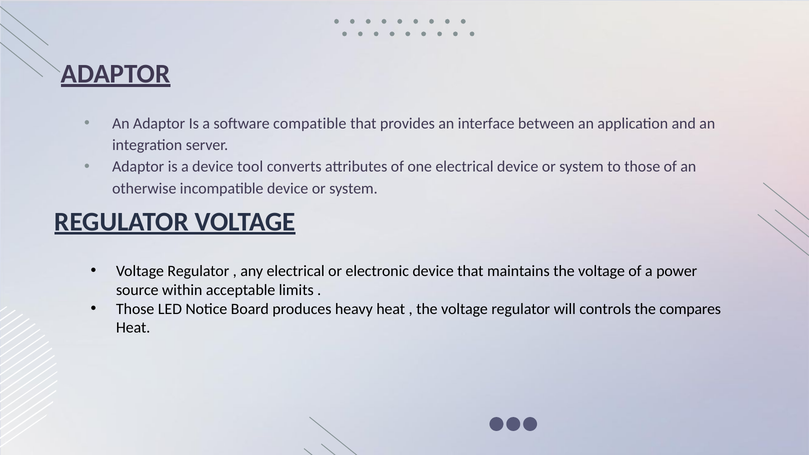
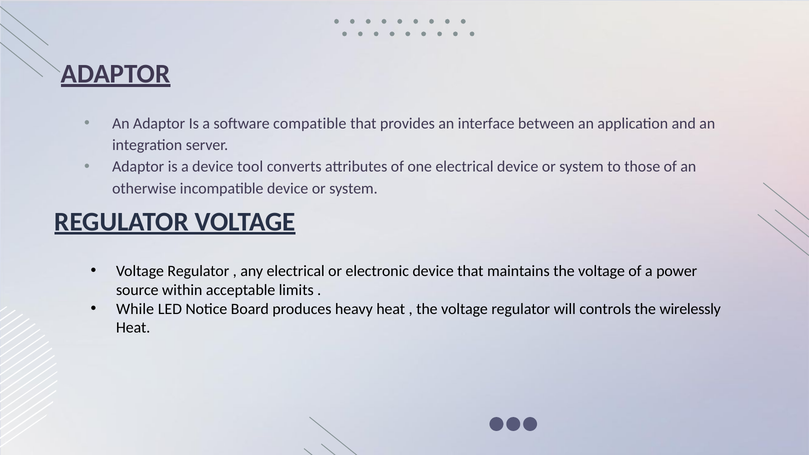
Those: Those -> While (135, 309)
compares: compares -> wirelessly (690, 309)
